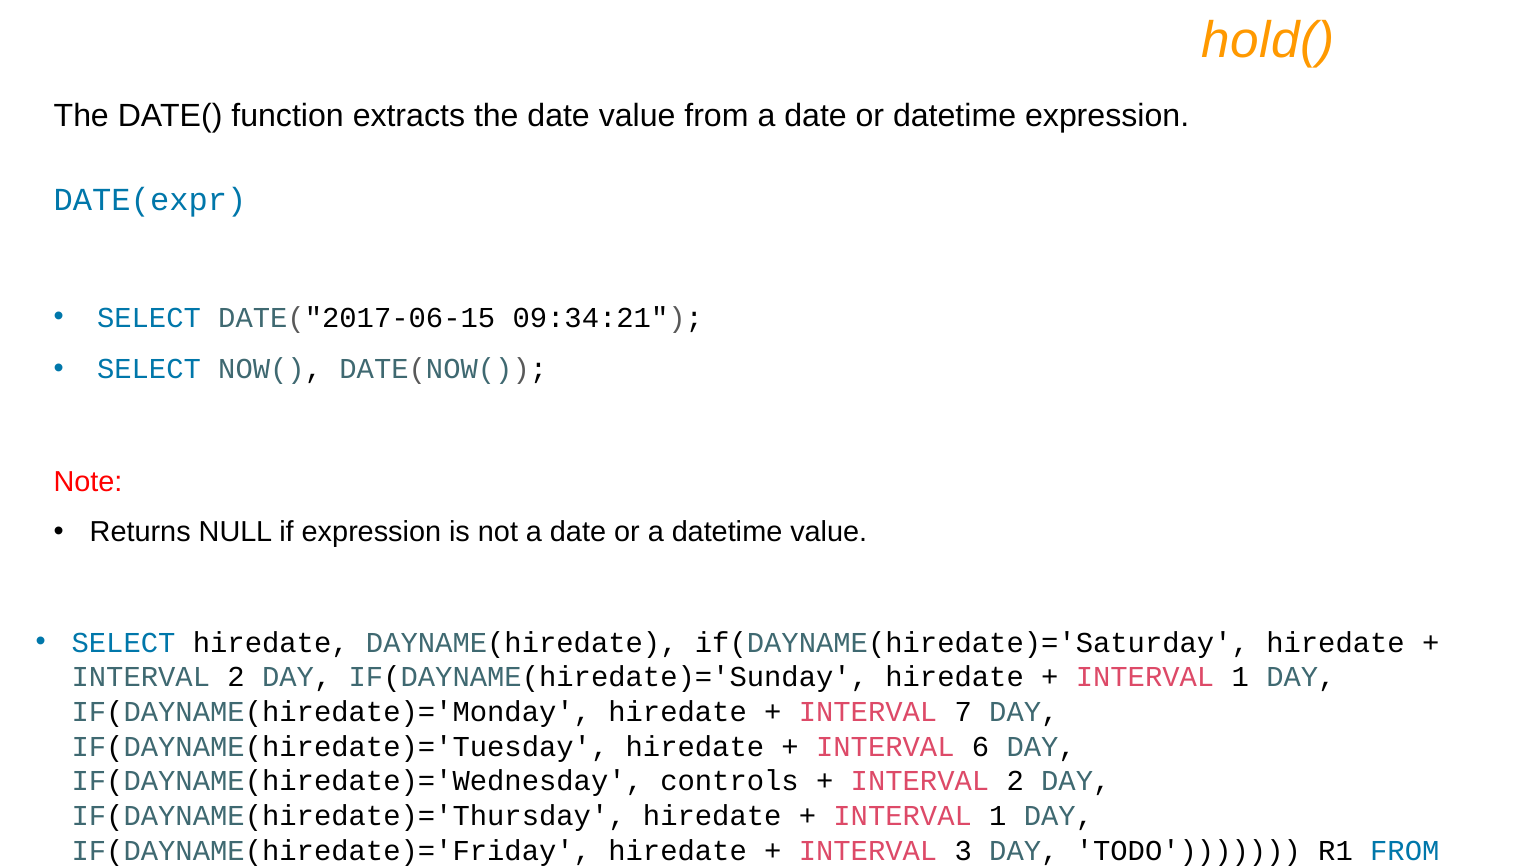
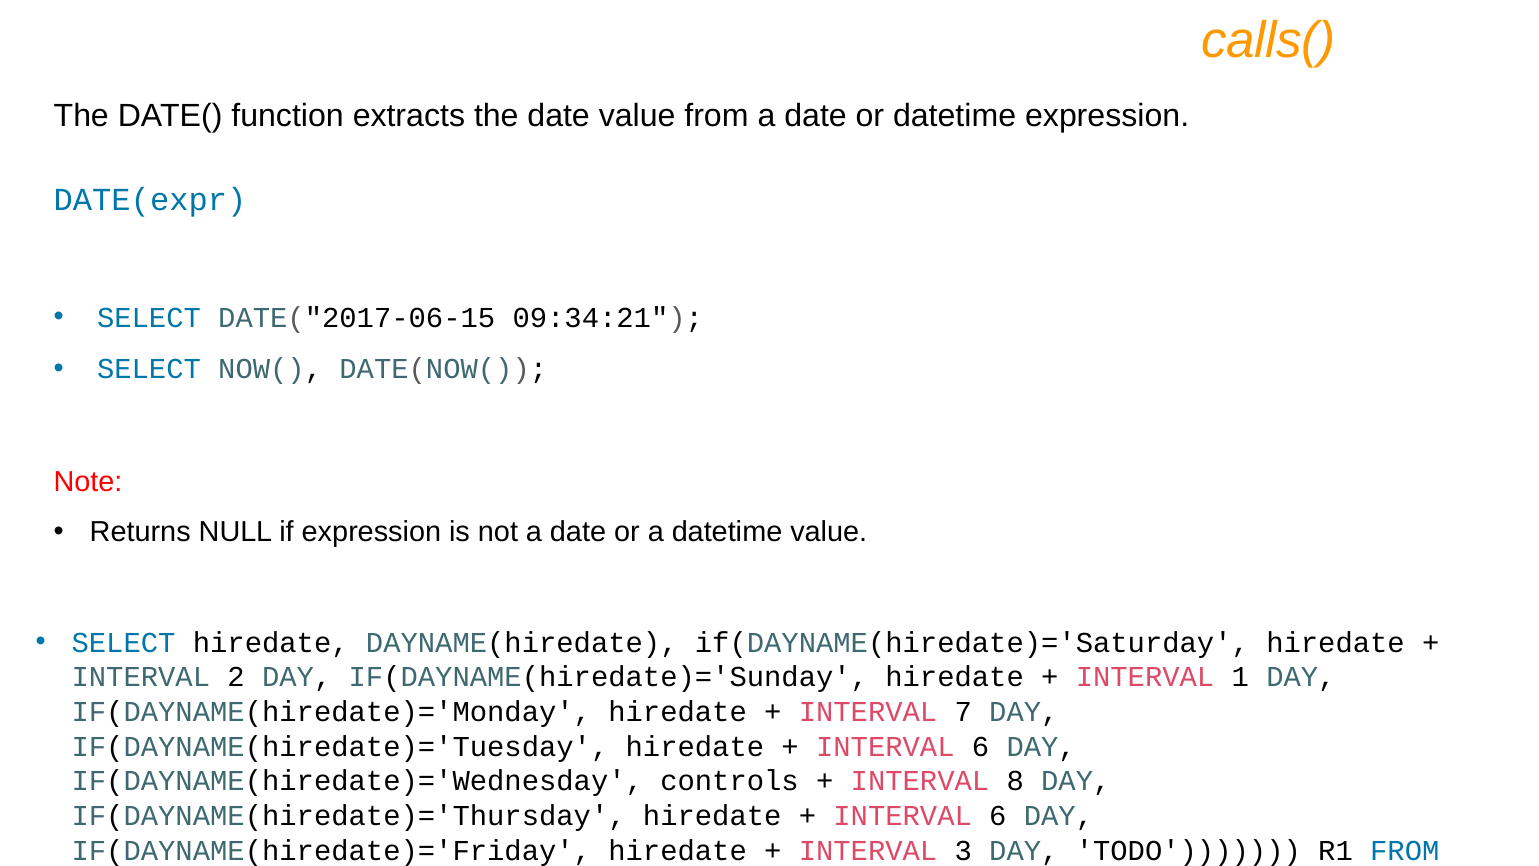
hold(: hold( -> calls( (1268, 40)
2: 2 -> 8 (1015, 781)
1: 1 -> 6 (998, 816)
